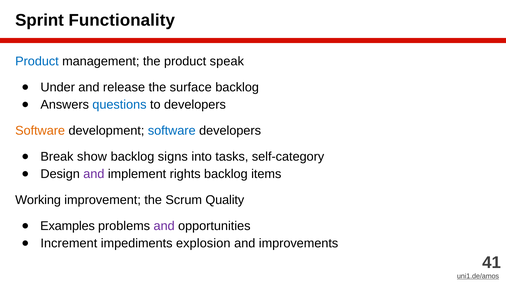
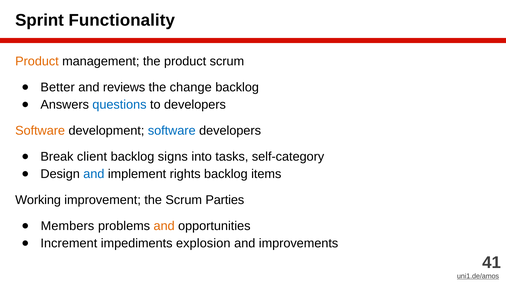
Product colour: blue -> orange (37, 61)
product speak: speak -> scrum (227, 61)
Under: Under -> Better (58, 87)
release: release -> reviews (124, 87)
surface: surface -> change (191, 87)
show: show -> client (92, 156)
and colour: purple -> blue (94, 174)
Quality: Quality -> Parties (225, 200)
Examples: Examples -> Members (67, 226)
and colour: purple -> orange (164, 226)
